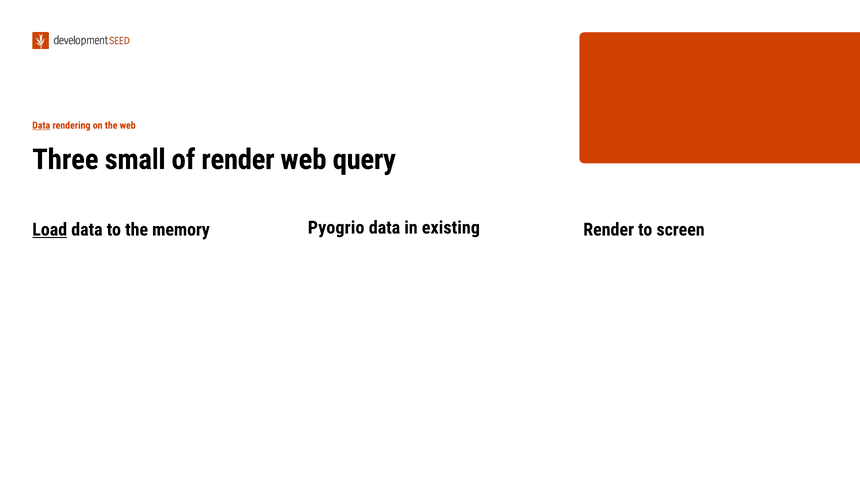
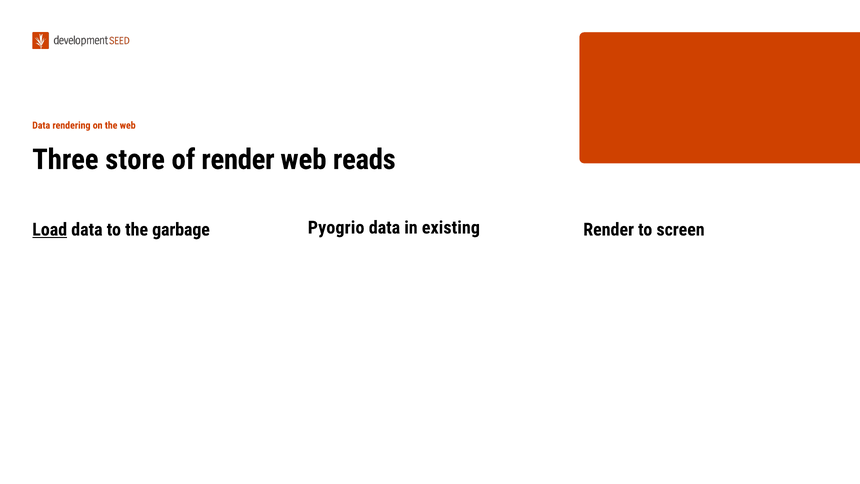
Data underline: present -> none (41, 125)
small: small -> store (135, 160)
query: query -> reads (364, 160)
memory: memory -> garbage (181, 230)
